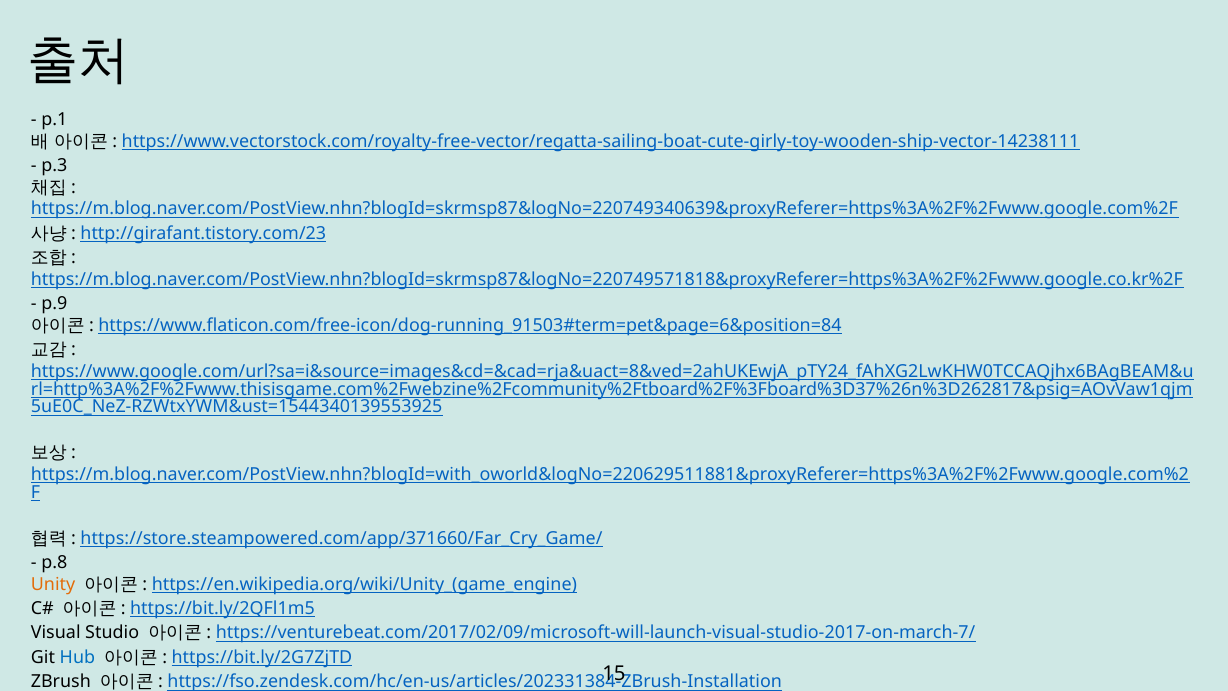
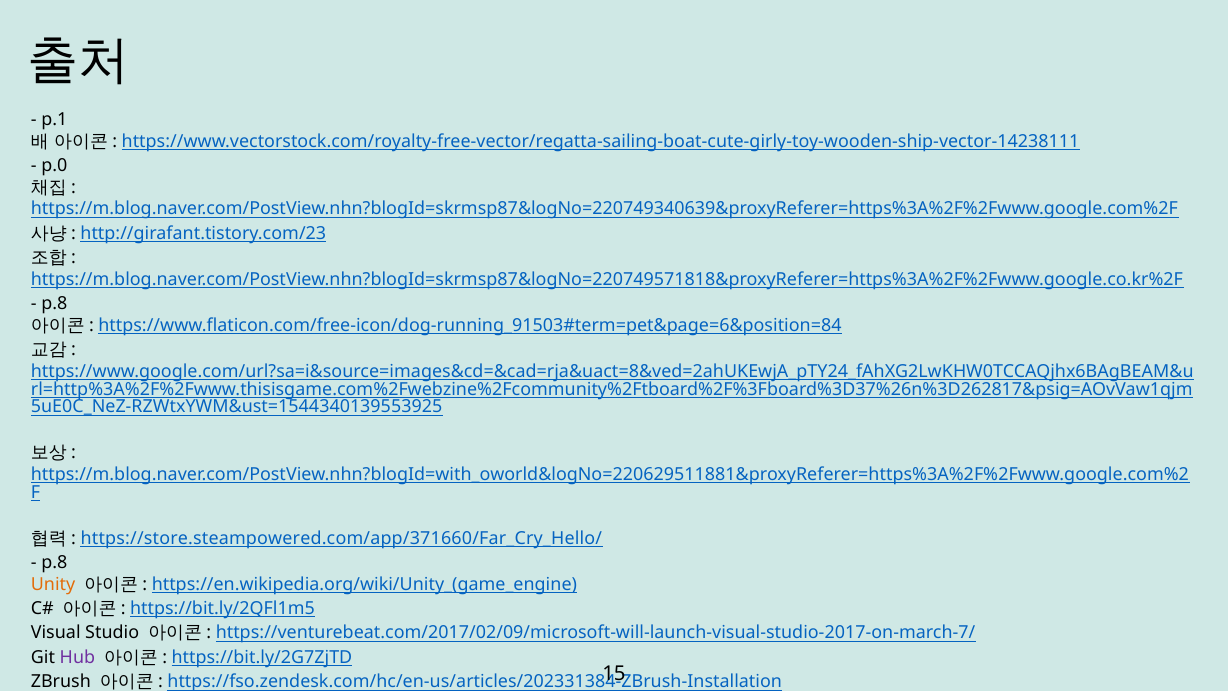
p.3: p.3 -> p.0 (54, 166)
p.9: p.9 -> p.8 (54, 304)
https://store.steampowered.com/app/371660/Far_Cry_Game/: https://store.steampowered.com/app/371660/Far_Cry_Game/ -> https://store.steampowered.com/app/371660/Far_Cry_Hello/ (341, 538)
Hub colour: blue -> purple (77, 657)
